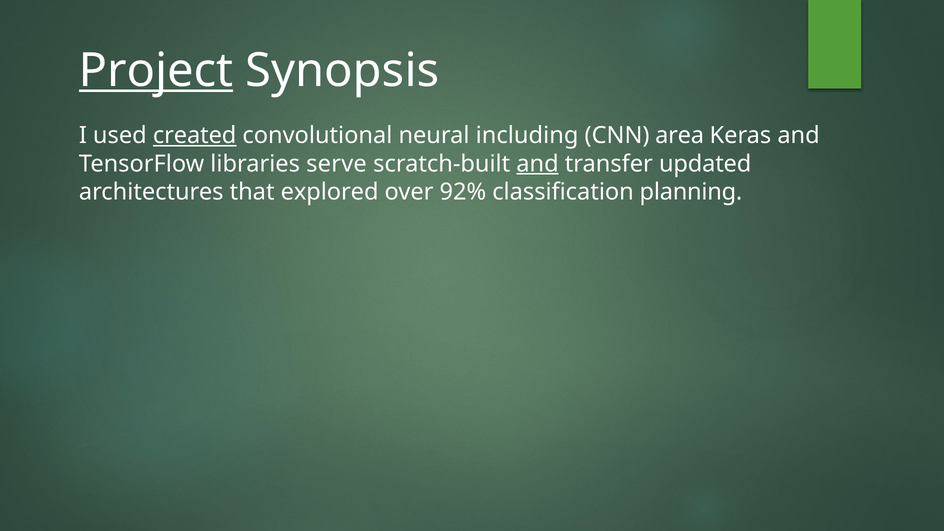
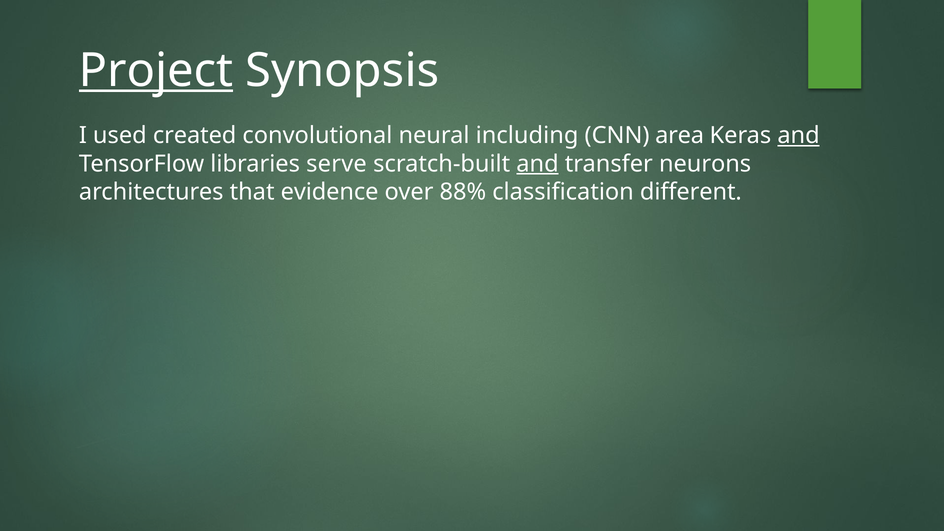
created underline: present -> none (195, 135)
and underline: none -> present (799, 135)
updated: updated -> neurons (705, 164)
explored: explored -> evidence (330, 192)
92%: 92% -> 88% (463, 192)
planning: planning -> different (691, 192)
